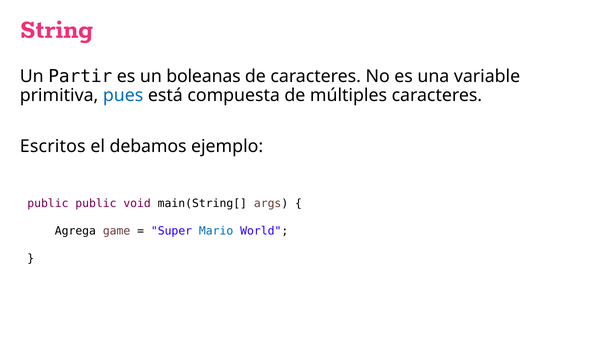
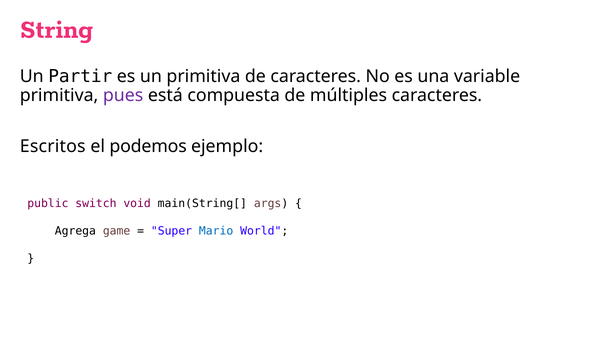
un boleanas: boleanas -> primitiva (203, 76)
pues colour: blue -> purple (123, 96)
debamos: debamos -> podemos (148, 147)
public public: public -> switch (96, 204)
